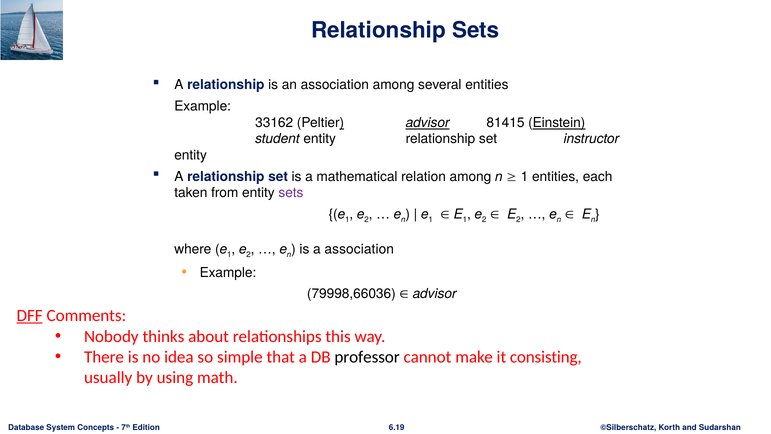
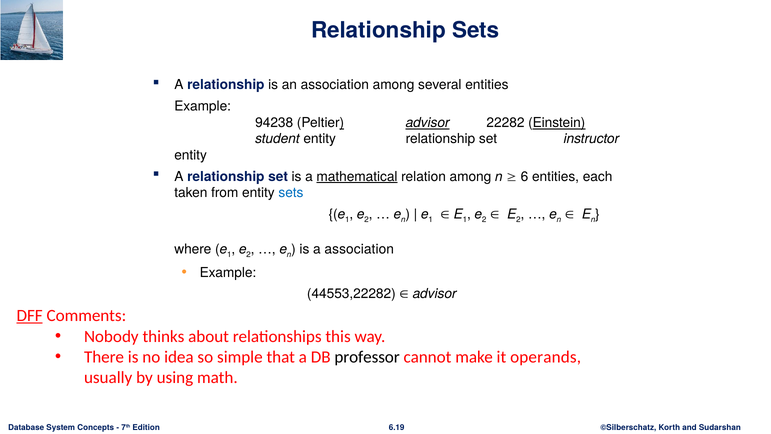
33162: 33162 -> 94238 (274, 122)
81415: 81415 -> 22282 (505, 122)
mathematical underline: none -> present (357, 176)
1: 1 -> 6 (525, 176)
sets colour: purple -> blue (291, 193)
79998,66036: 79998,66036 -> 44553,22282 (351, 294)
consisting: consisting -> operands (546, 357)
